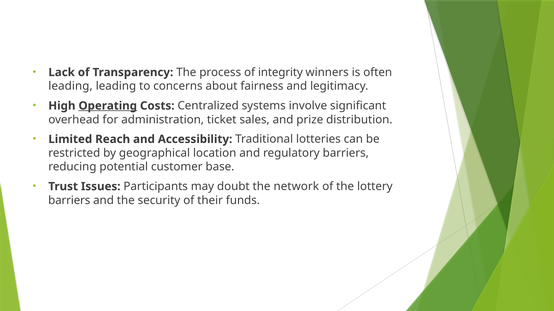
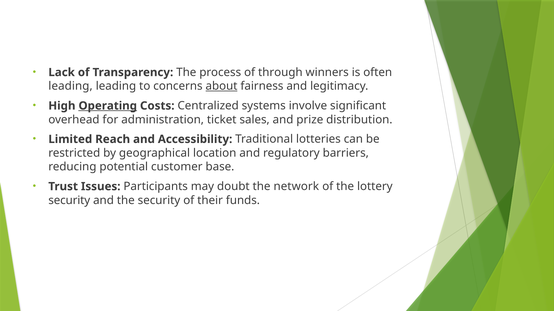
integrity: integrity -> through (280, 72)
about underline: none -> present (221, 86)
barriers: barriers -> security (69, 201)
